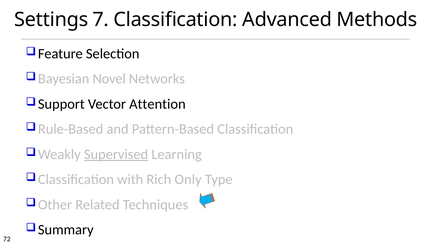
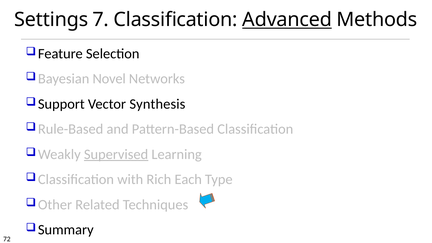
Advanced underline: none -> present (287, 20)
Attention: Attention -> Synthesis (157, 104)
Only: Only -> Each (188, 180)
